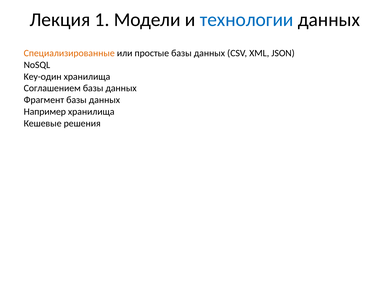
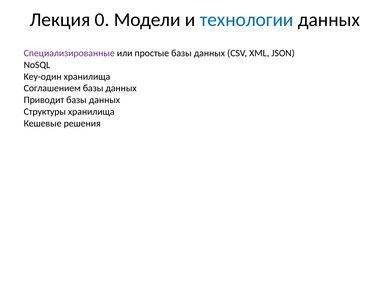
1: 1 -> 0 (102, 20)
Специализированные colour: orange -> purple (69, 53)
Фрагмент: Фрагмент -> Приводит (44, 100)
Например: Например -> Структуры (45, 112)
